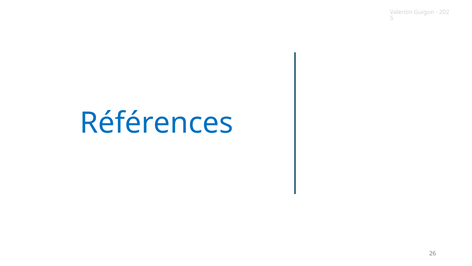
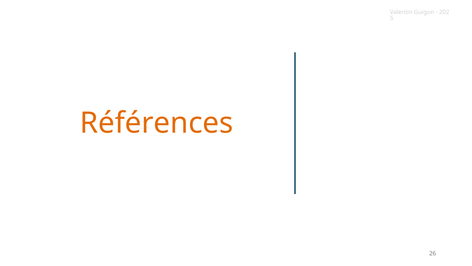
Références colour: blue -> orange (157, 123)
